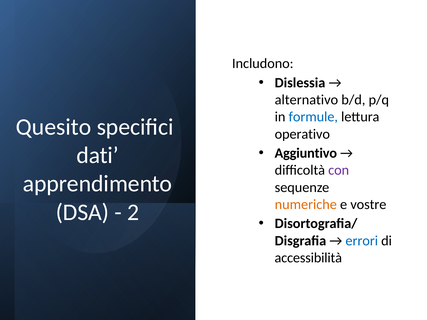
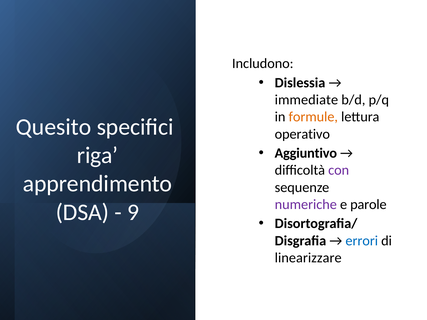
alternativo: alternativo -> immediate (306, 100)
formule colour: blue -> orange (313, 117)
dati: dati -> riga (98, 155)
numeriche colour: orange -> purple (306, 205)
vostre: vostre -> parole (368, 205)
2: 2 -> 9 (133, 212)
accessibilità: accessibilità -> linearizzare (308, 258)
